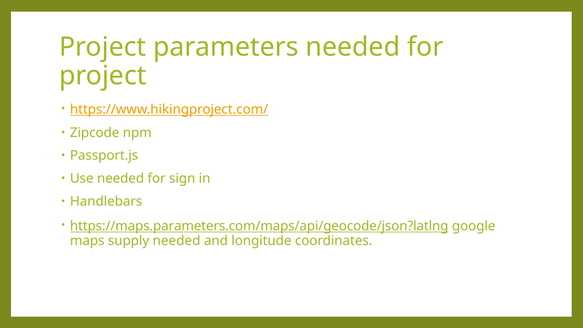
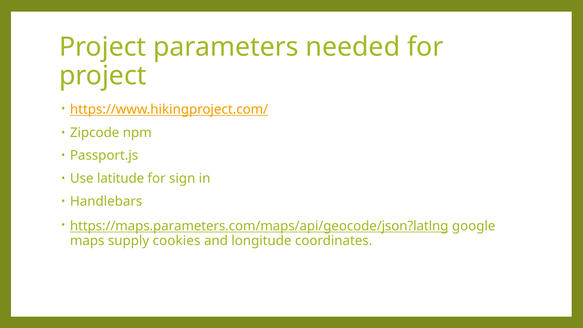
Use needed: needed -> latitude (121, 178)
supply needed: needed -> cookies (177, 241)
